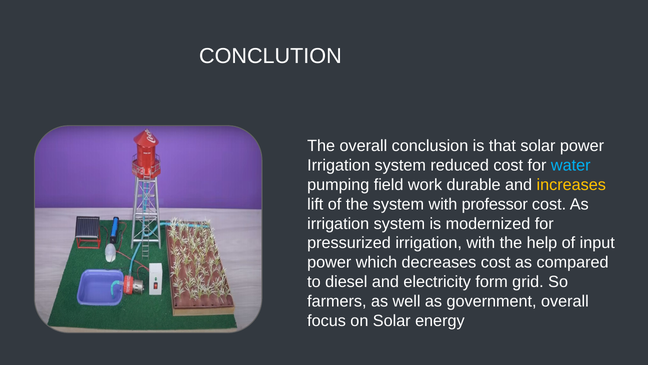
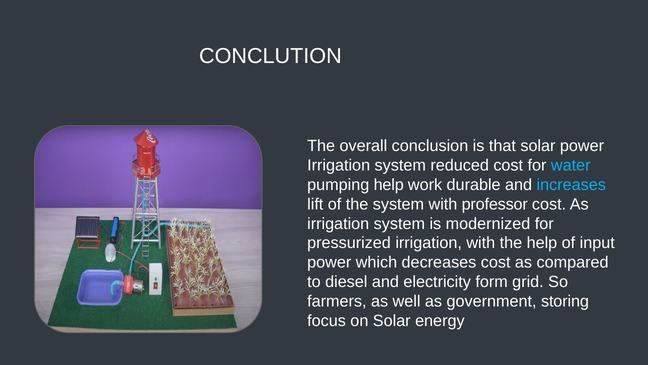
pumping field: field -> help (389, 184)
increases colour: yellow -> light blue (571, 184)
government overall: overall -> storing (565, 301)
